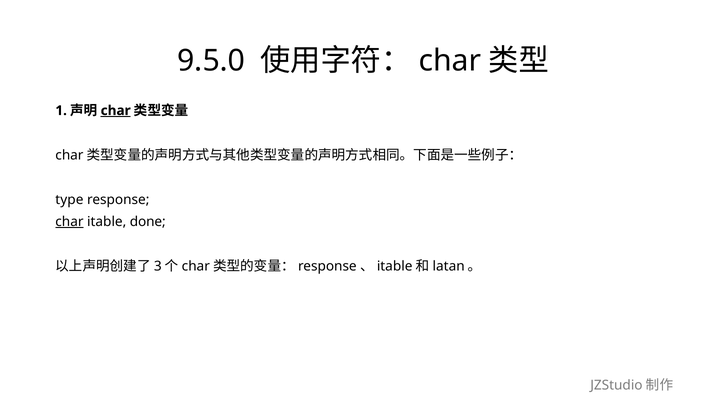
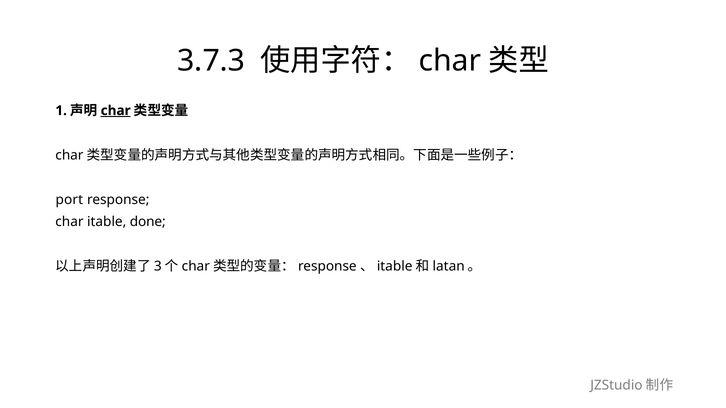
9.5.0: 9.5.0 -> 3.7.3 (211, 61)
type: type -> port (69, 200)
char underline: present -> none (69, 222)
